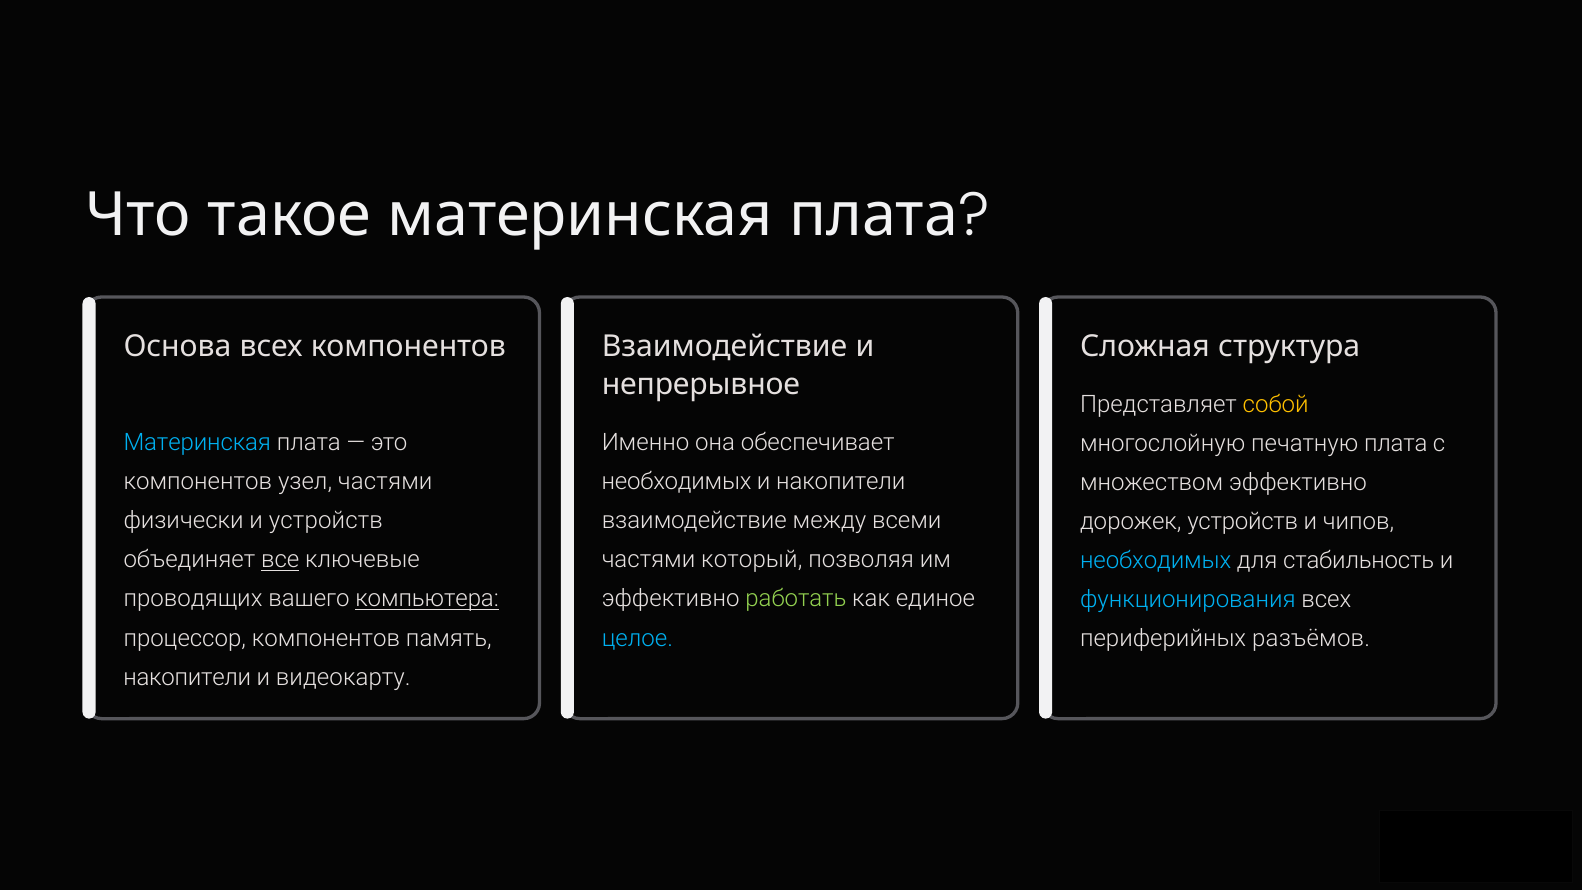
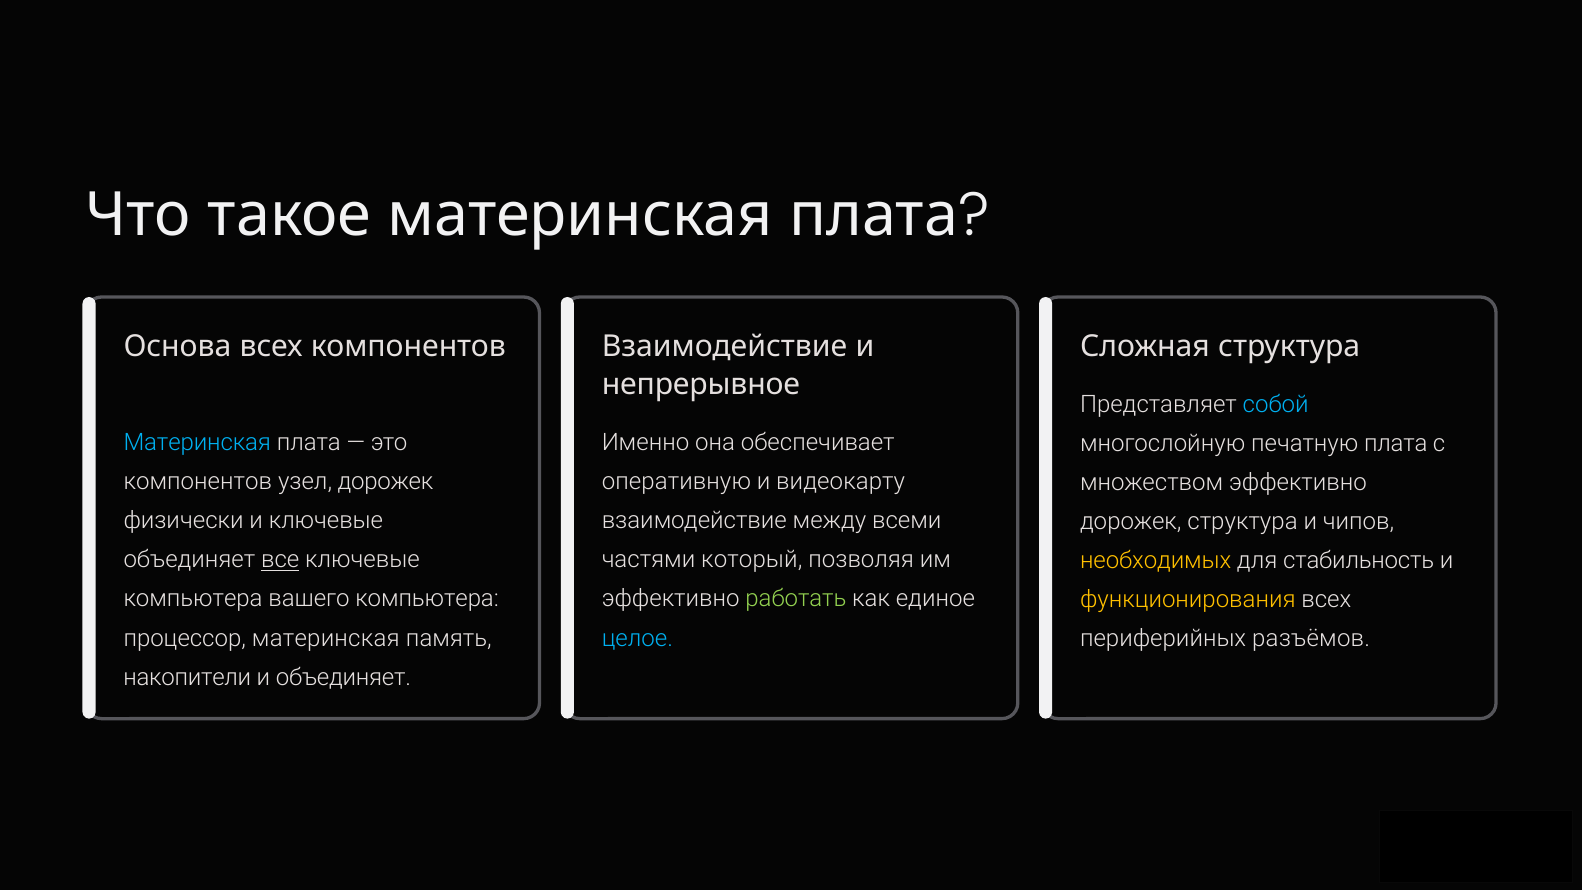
собой colour: yellow -> light blue (1276, 404)
узел частями: частями -> дорожек (385, 482)
необходимых: необходимых -> оперативную (676, 482)
и накопители: накопители -> видеокарту (841, 482)
и устройств: устройств -> ключевые (326, 521)
дорожек устройств: устройств -> структура (1243, 522)
необходимых colour: light blue -> yellow (1156, 561)
проводящих: проводящих -> компьютера (193, 599)
компьютера underline: present -> none (427, 599)
функционирования colour: light blue -> yellow (1188, 600)
процессор компонентов: компонентов -> материнская (326, 638)
и видеокарту: видеокарту -> объединяет (343, 677)
